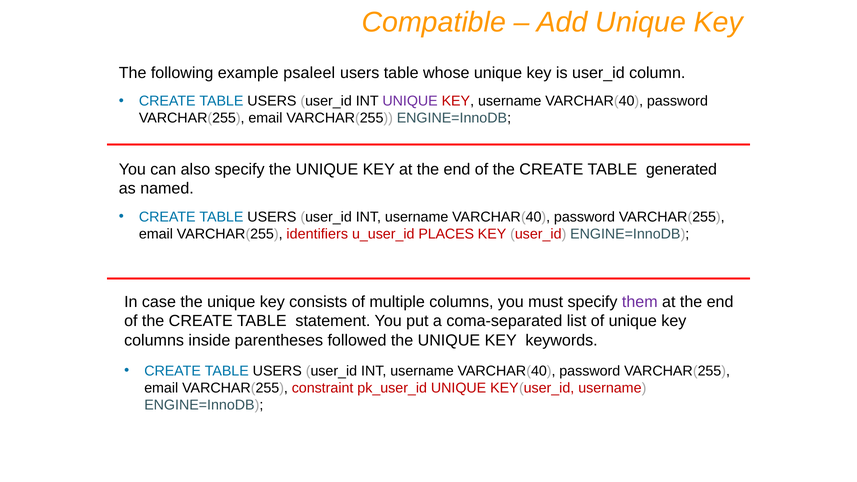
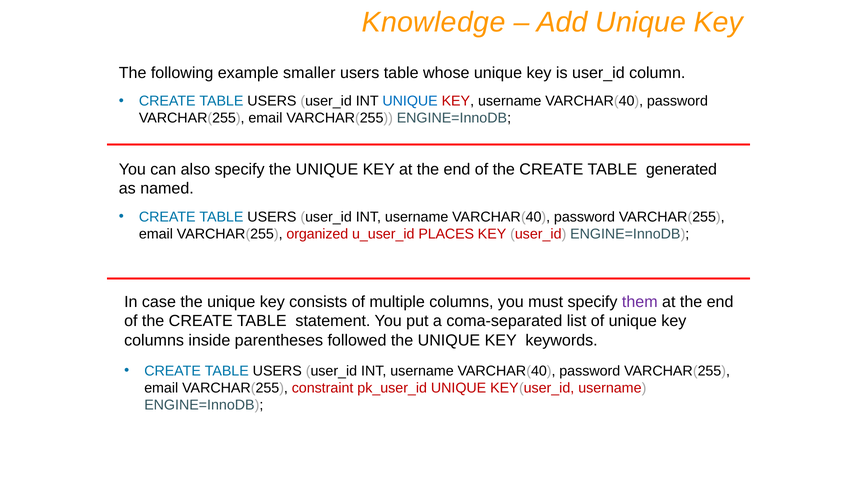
Compatible: Compatible -> Knowledge (434, 22)
psaleel: psaleel -> smaller (309, 73)
UNIQUE colour: purple -> blue (410, 101)
identifiers: identifiers -> organized (317, 234)
